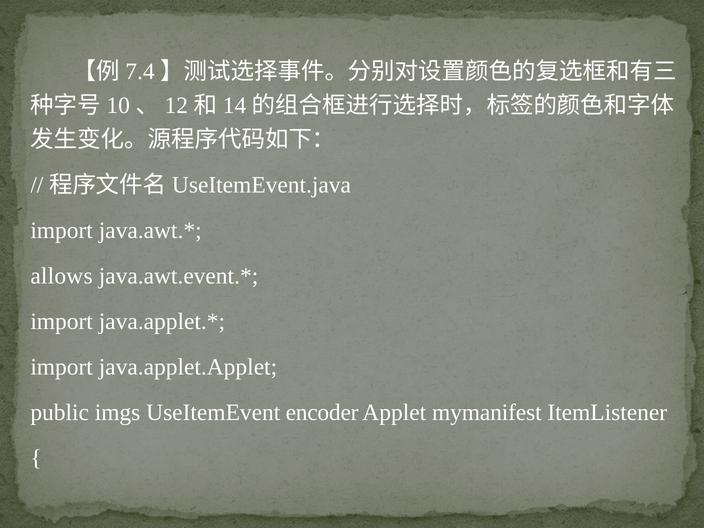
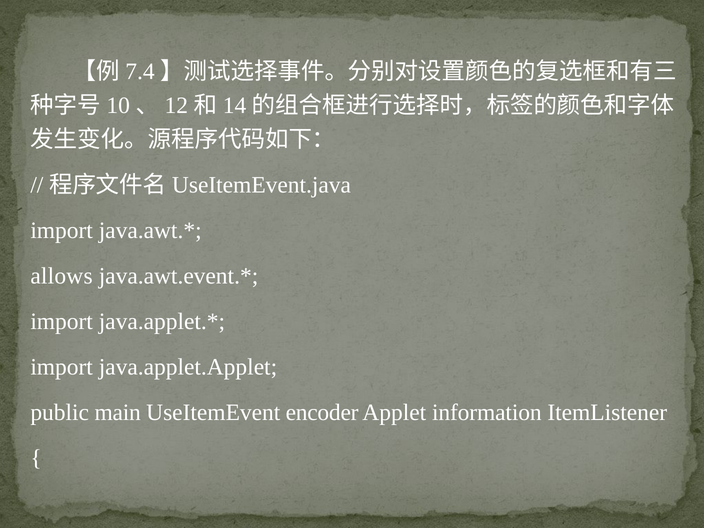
imgs: imgs -> main (118, 412)
mymanifest: mymanifest -> information (487, 412)
